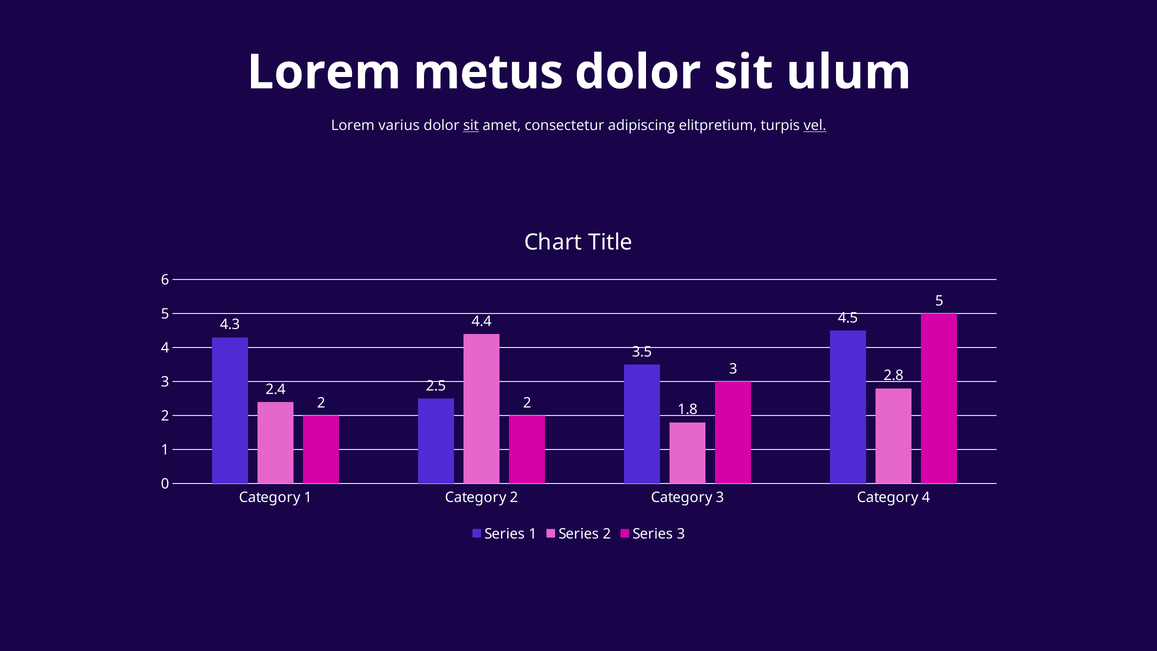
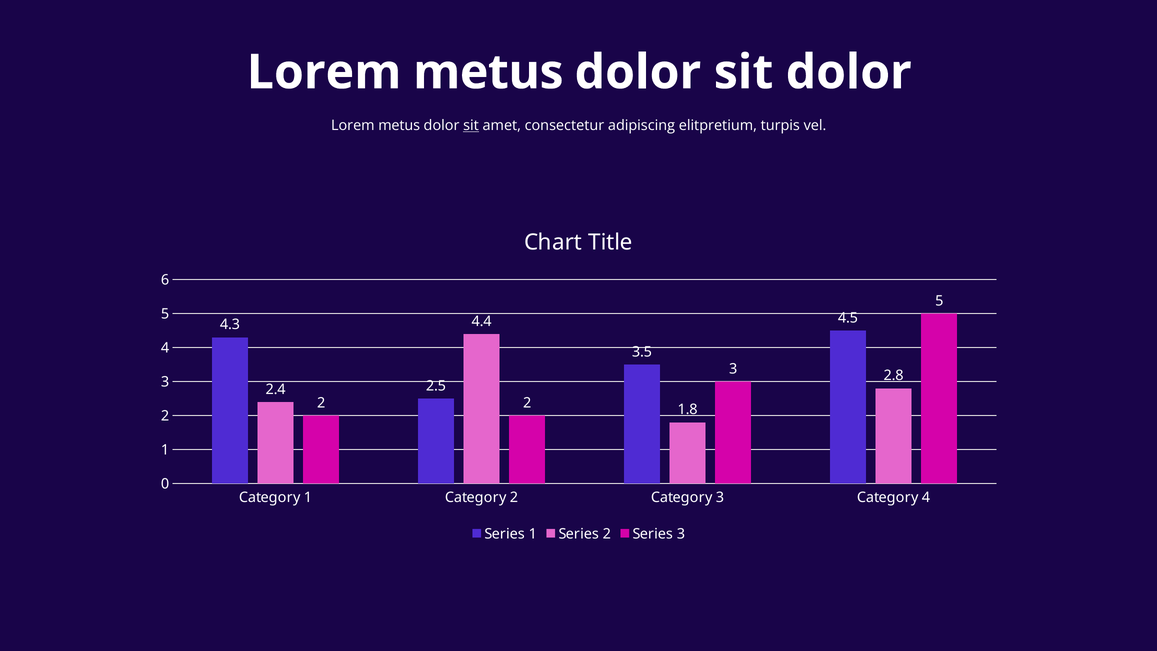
sit ulum: ulum -> dolor (849, 72)
varius: varius -> metus (399, 125)
vel underline: present -> none (815, 125)
